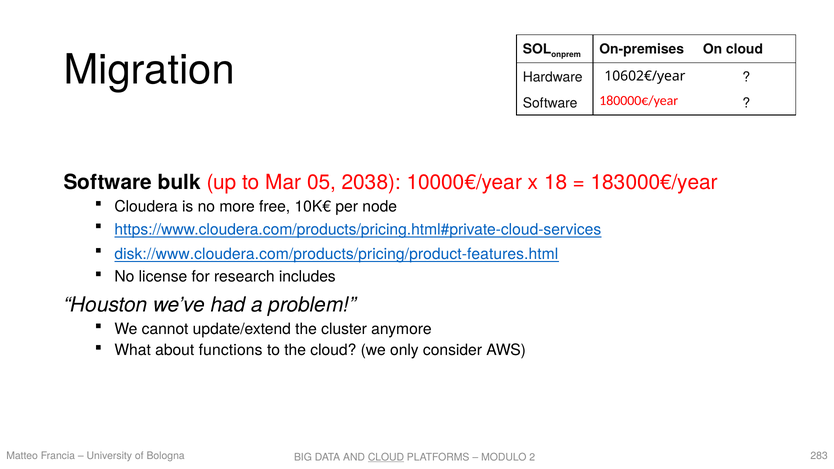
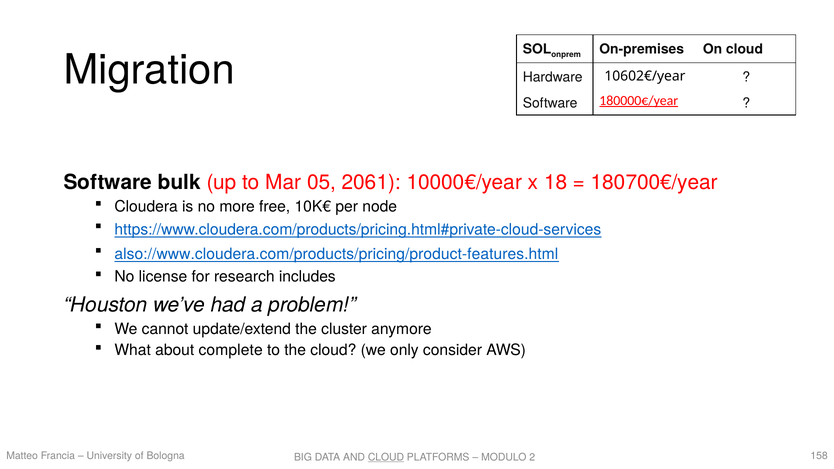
180000€/year underline: none -> present (639, 101)
2038: 2038 -> 2061 (371, 182)
183000€/year: 183000€/year -> 180700€/year (654, 182)
disk://www.cloudera.com/products/pricing/product-features.html: disk://www.cloudera.com/products/pricing/product-features.html -> also://www.cloudera.com/products/pricing/product-features.html (336, 254)
functions: functions -> complete (231, 350)
283: 283 -> 158 (819, 456)
